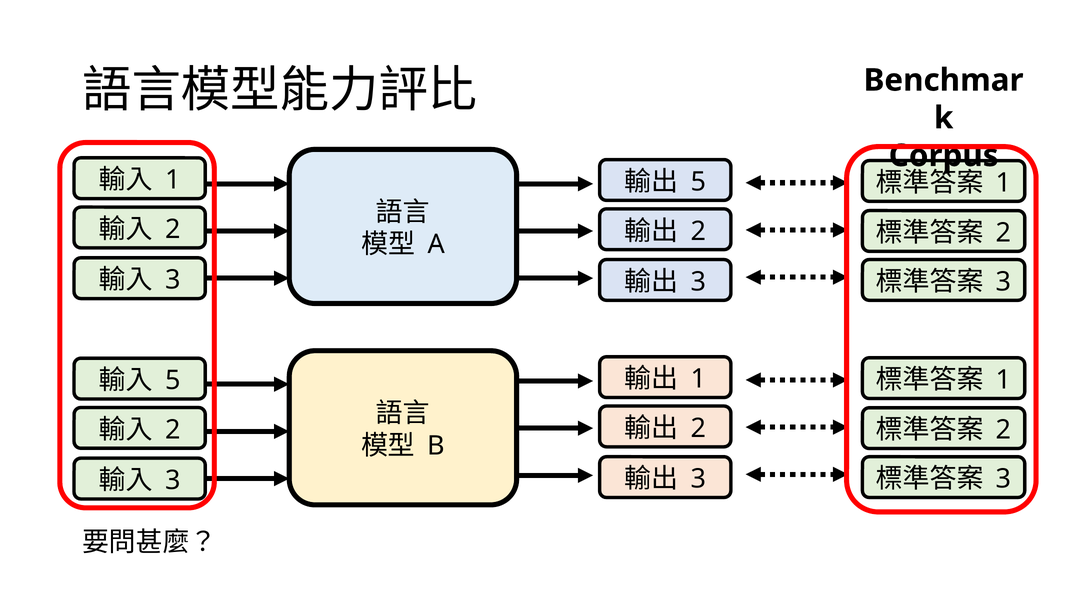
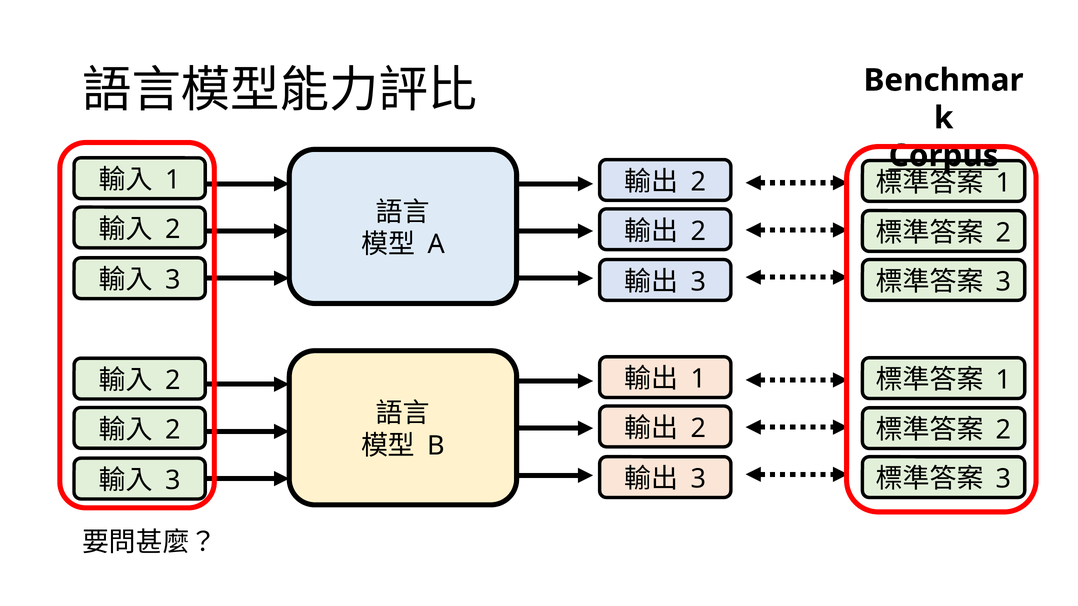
Corpus underline: none -> present (944, 156)
5: 5 -> 2 (698, 182)
5: 5 -> 2 (173, 381)
